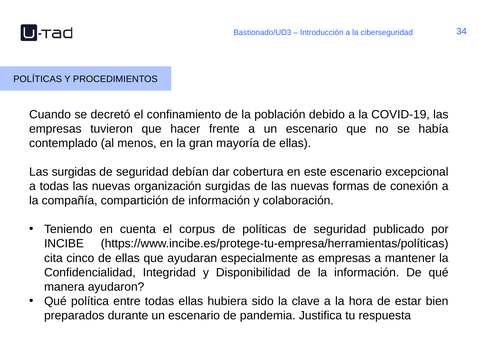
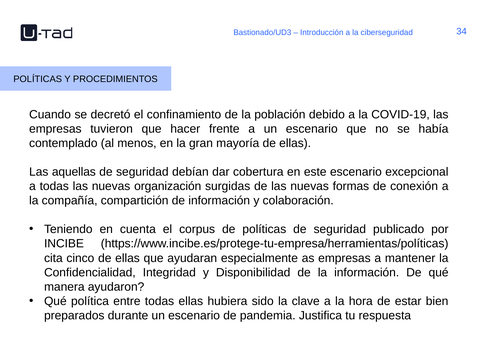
Las surgidas: surgidas -> aquellas (74, 172)
